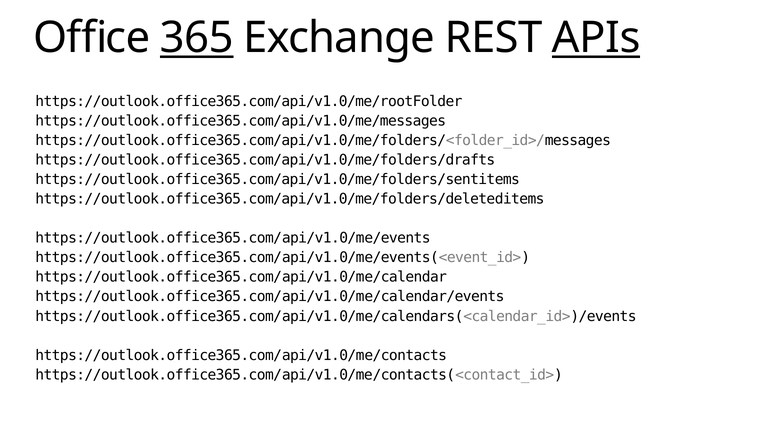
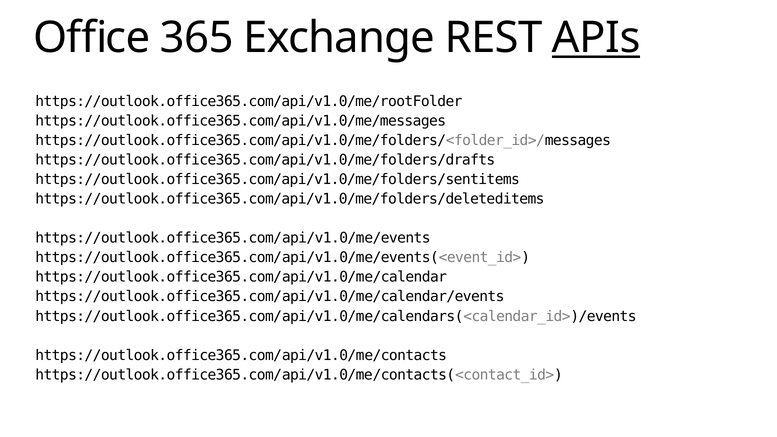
365 underline: present -> none (197, 38)
